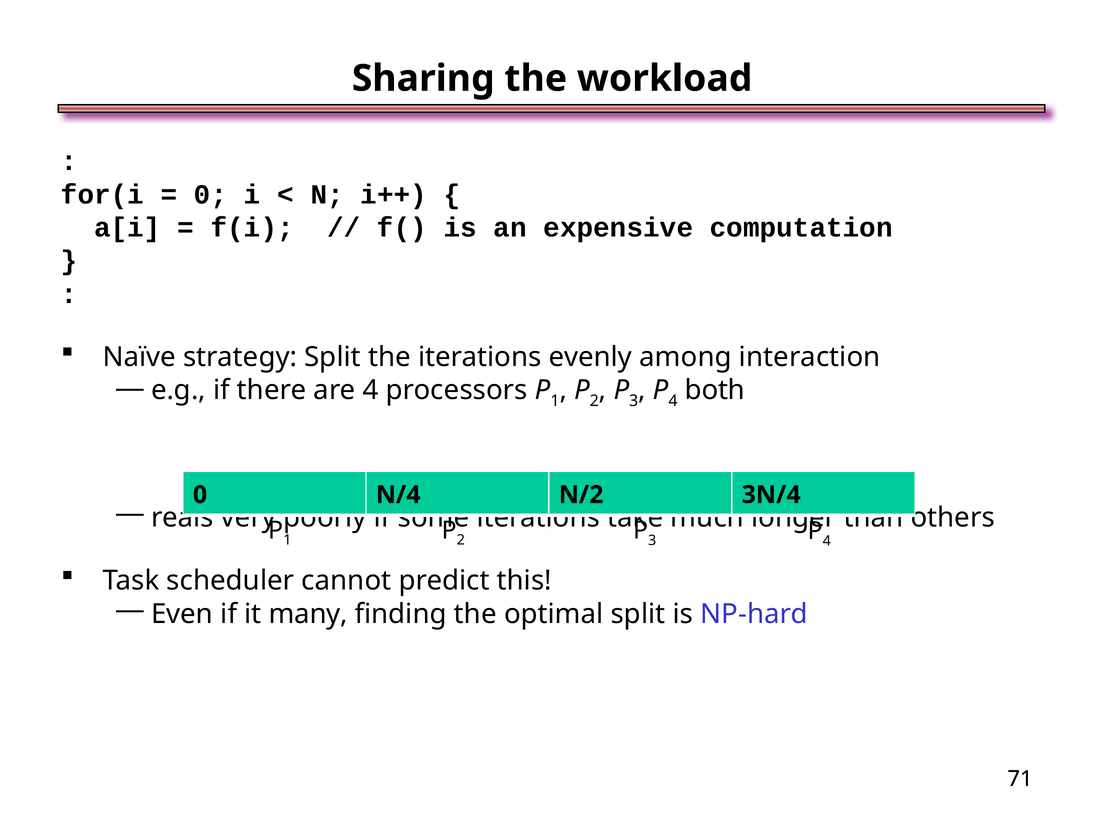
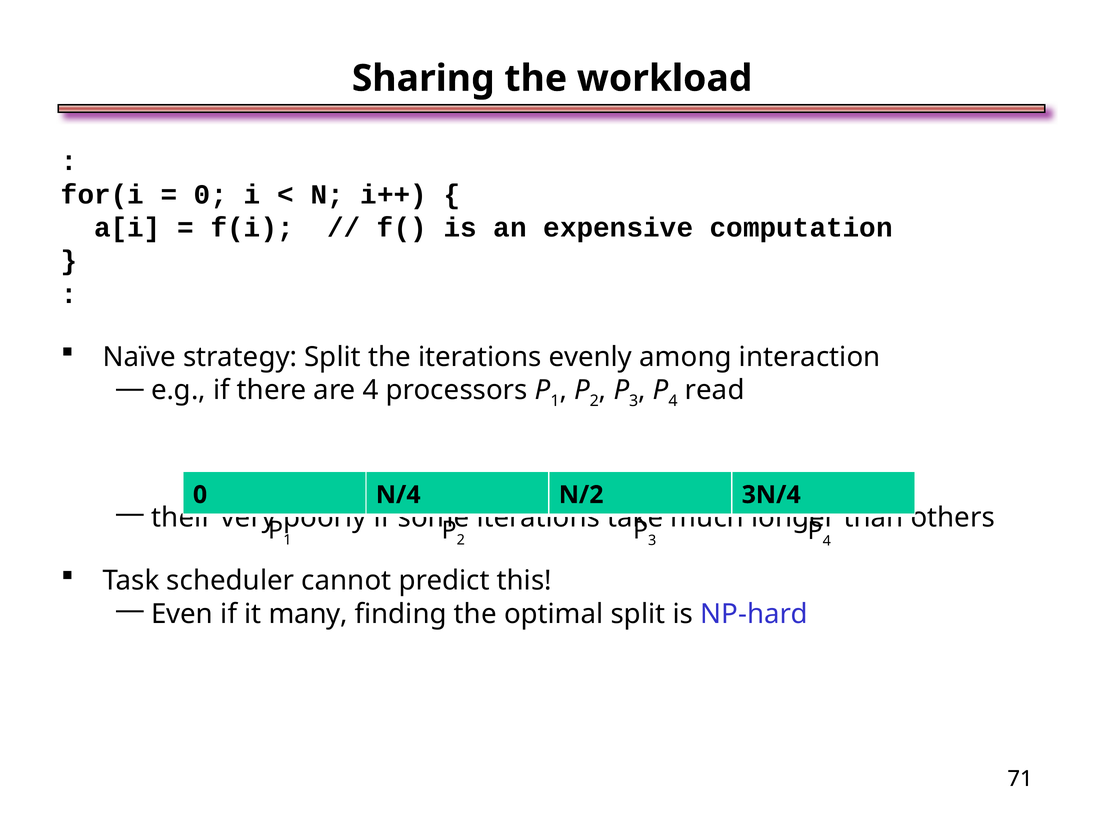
both: both -> read (715, 390)
reals: reals -> their (182, 518)
